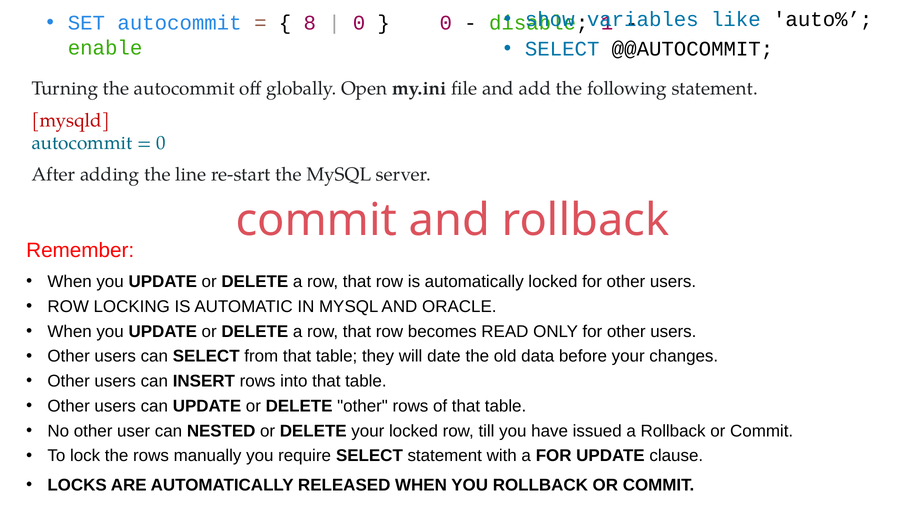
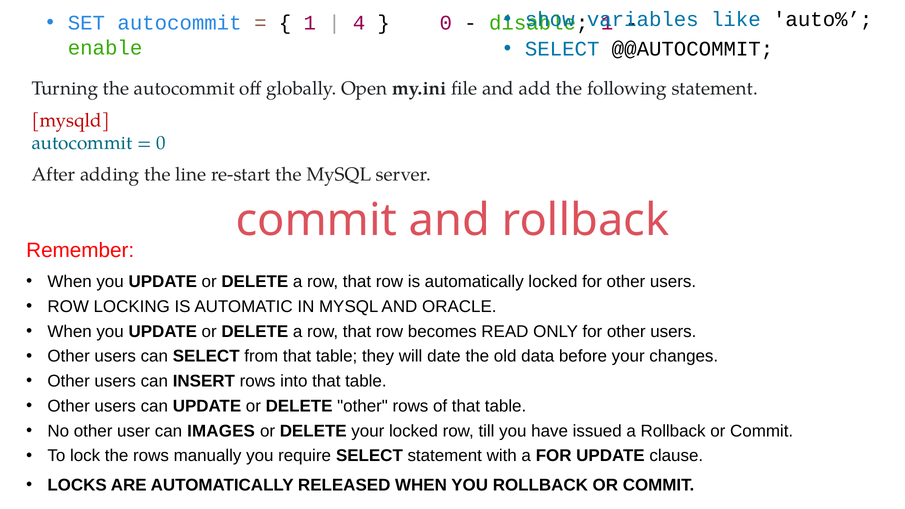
8: 8 -> 1 (310, 23)
0: 0 -> 4 (359, 23)
NESTED: NESTED -> IMAGES (221, 431)
